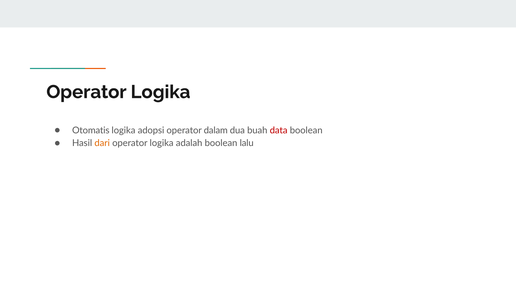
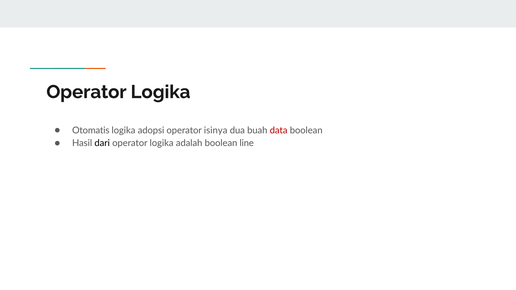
dalam: dalam -> isinya (216, 130)
dari colour: orange -> black (102, 143)
lalu: lalu -> line (247, 143)
